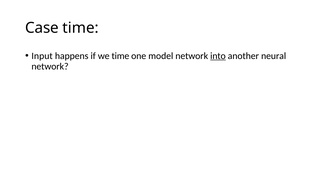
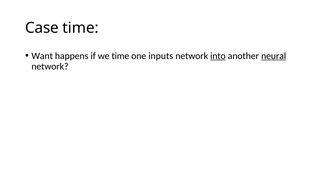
Input: Input -> Want (42, 56)
model: model -> inputs (161, 56)
neural underline: none -> present (274, 56)
